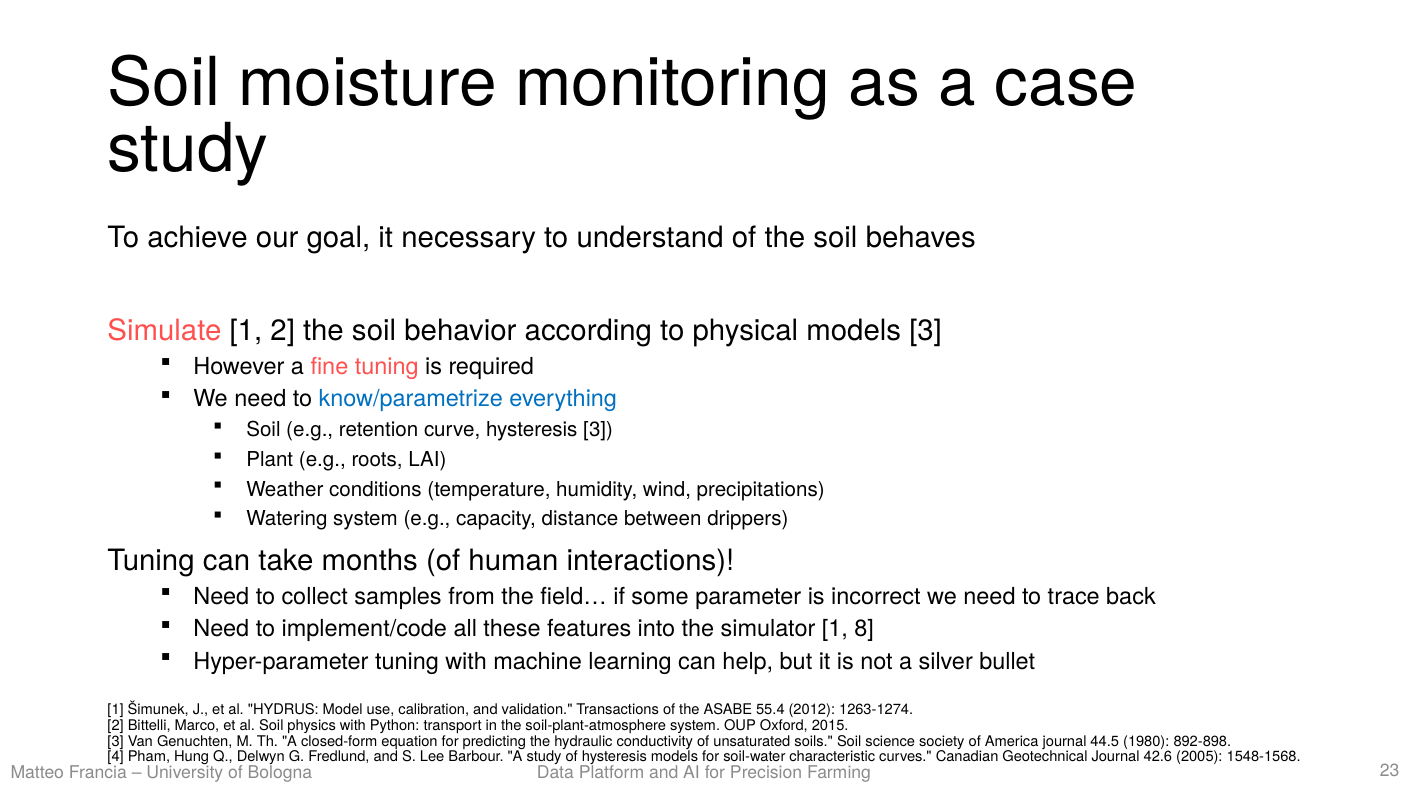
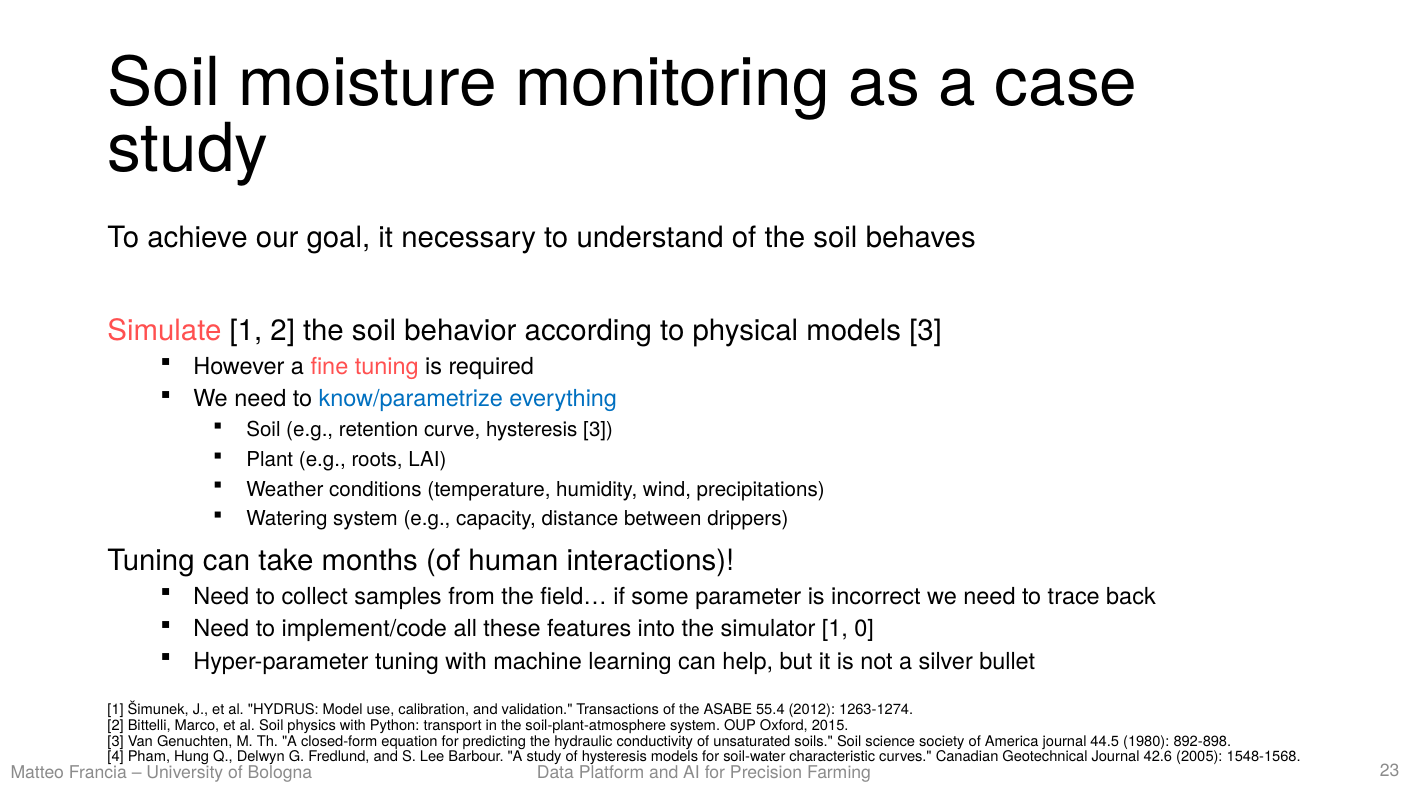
8: 8 -> 0 (864, 629)
